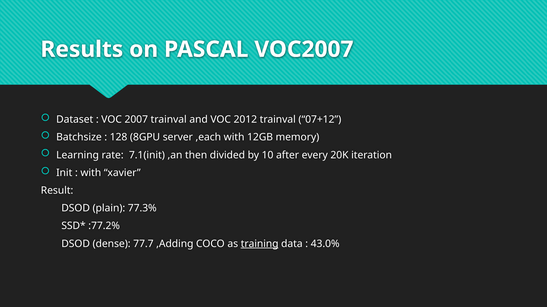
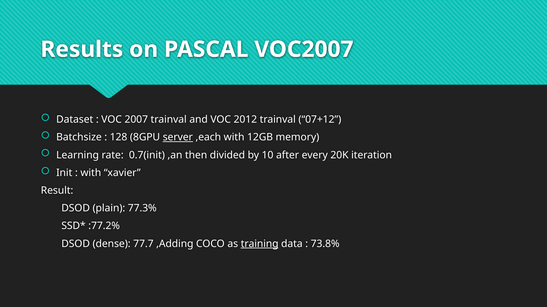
server underline: none -> present (178, 138)
7.1(init: 7.1(init -> 0.7(init (147, 155)
43.0%: 43.0% -> 73.8% (325, 244)
